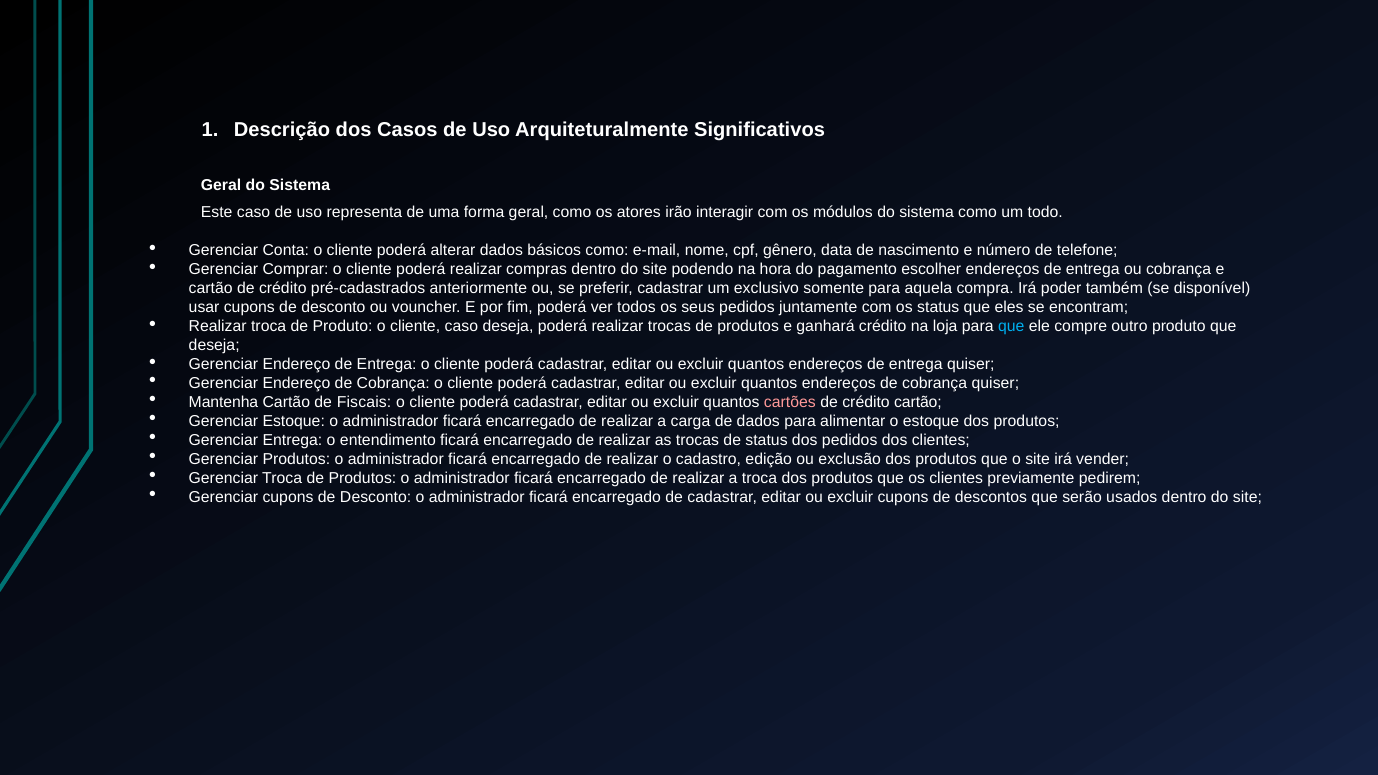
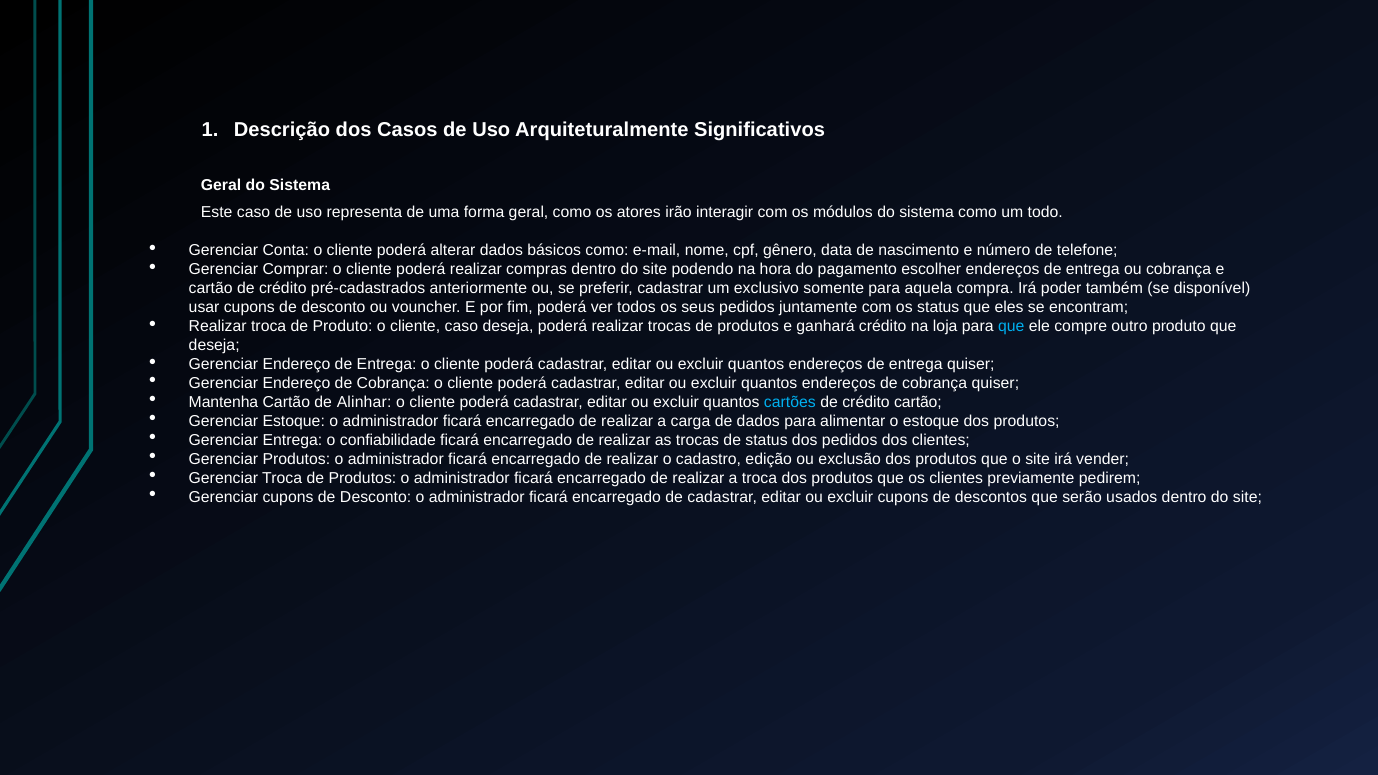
Fiscais: Fiscais -> Alinhar (364, 402)
cartões colour: pink -> light blue (790, 402)
entendimento: entendimento -> confiabilidade (388, 440)
